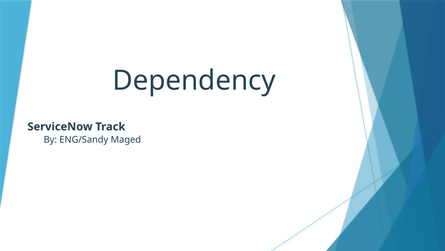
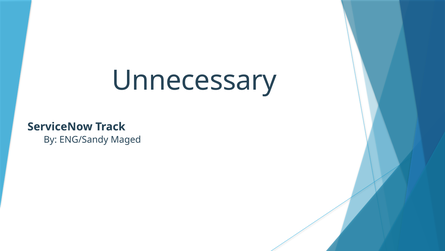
Dependency: Dependency -> Unnecessary (194, 81)
